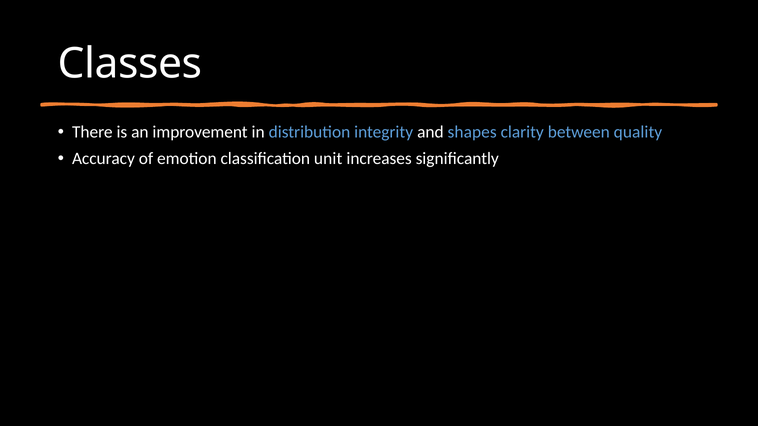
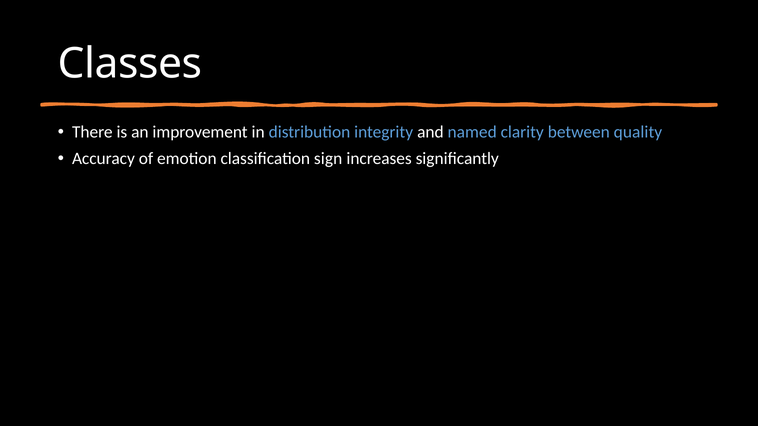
shapes: shapes -> named (472, 132)
unit: unit -> sign (328, 159)
